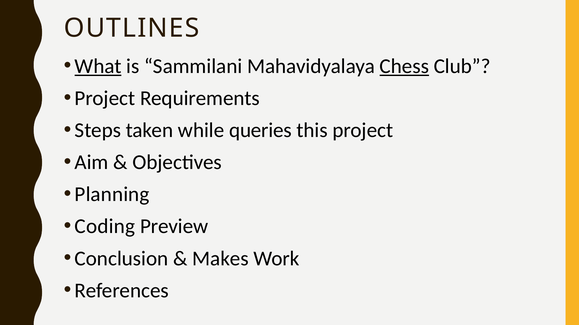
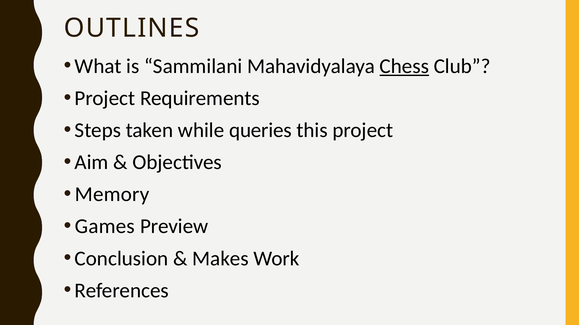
What underline: present -> none (98, 66)
Planning: Planning -> Memory (112, 195)
Coding: Coding -> Games (105, 227)
